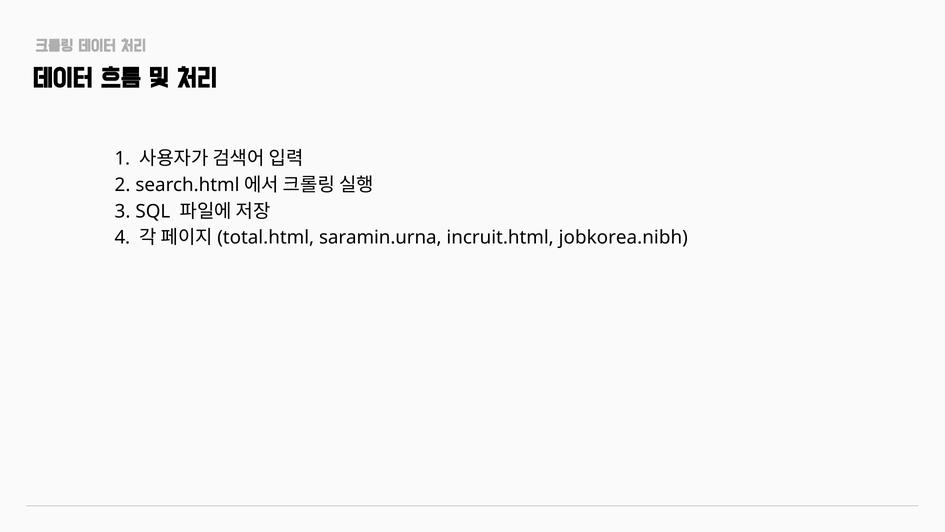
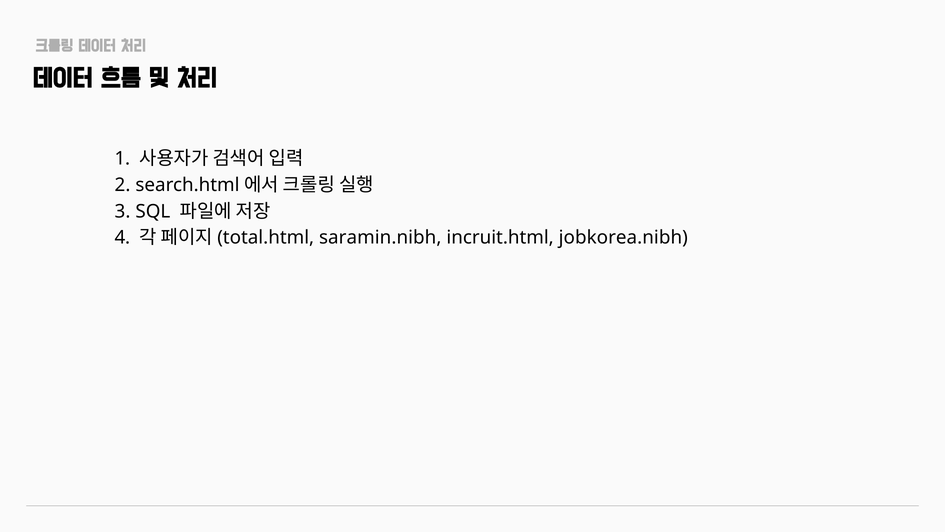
saramin.urna: saramin.urna -> saramin.nibh (380, 238)
